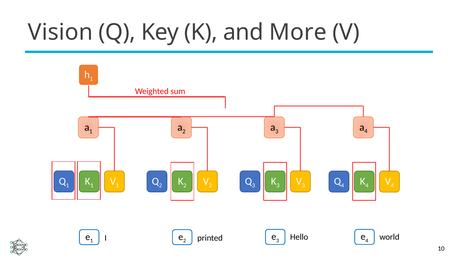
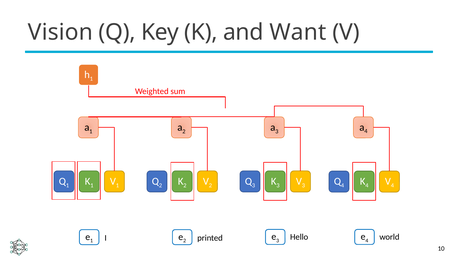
More: More -> Want (298, 32)
